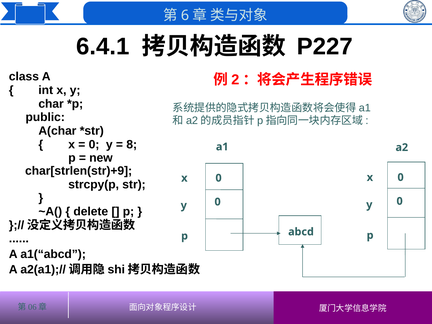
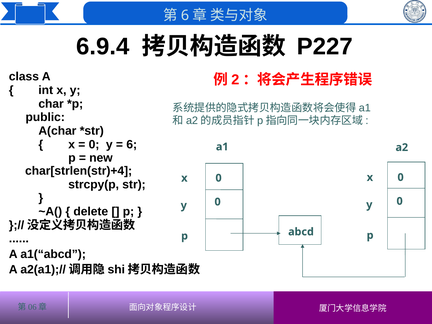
6.4.1: 6.4.1 -> 6.9.4 (103, 47)
8: 8 -> 6 (132, 144)
char[strlen(str)+9: char[strlen(str)+9 -> char[strlen(str)+4 (79, 171)
